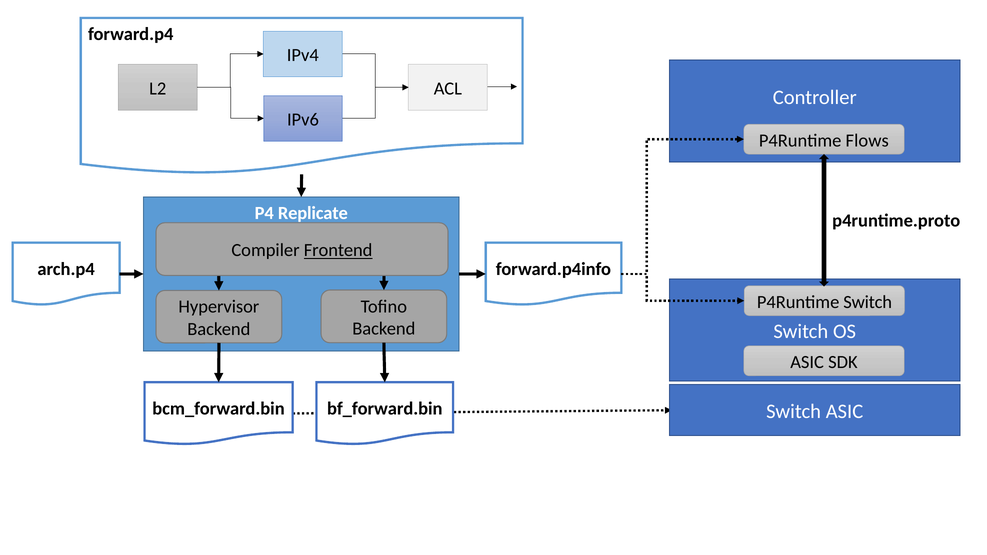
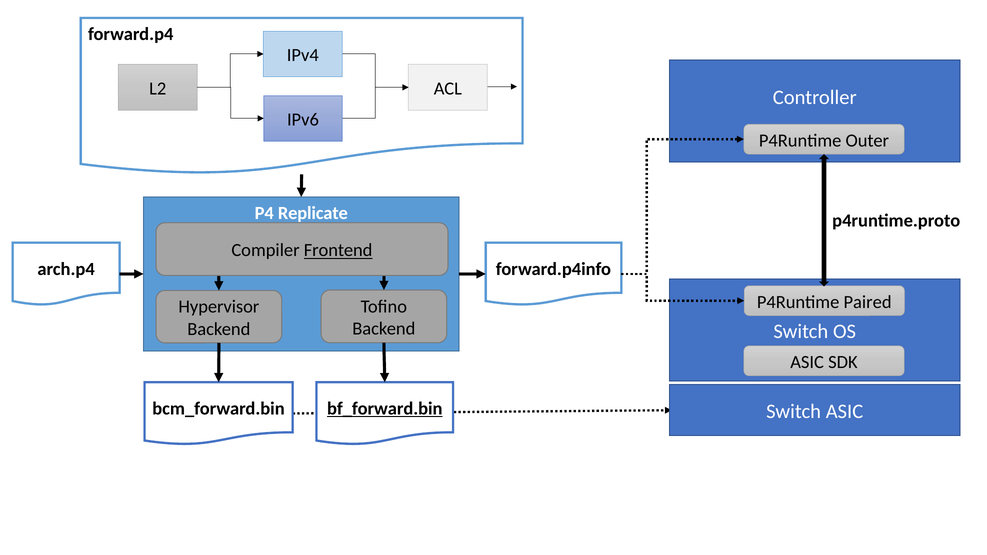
Flows: Flows -> Outer (867, 141)
P4Runtime Switch: Switch -> Paired (868, 302)
bf_forward.bin underline: none -> present (385, 409)
